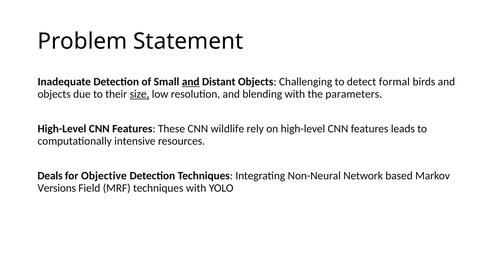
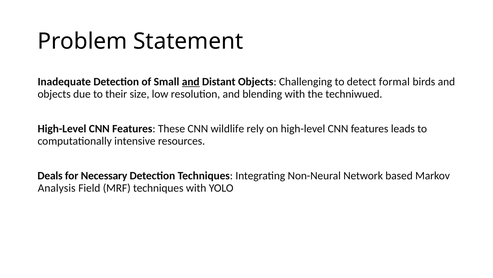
size underline: present -> none (140, 94)
parameters: parameters -> techniwued (354, 94)
Objective: Objective -> Necessary (104, 175)
Versions: Versions -> Analysis (57, 188)
